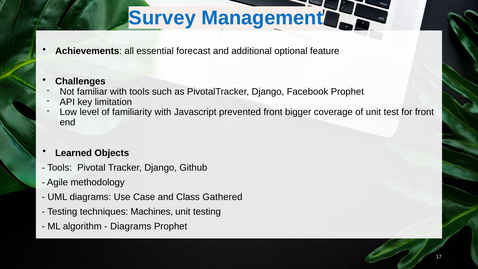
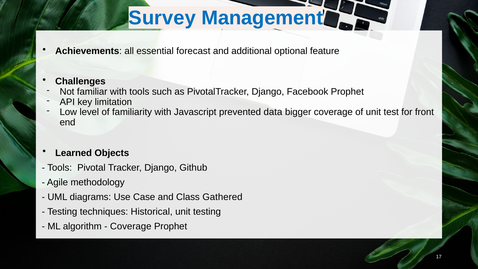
prevented front: front -> data (273, 112)
Machines: Machines -> Historical (152, 212)
Diagrams: Diagrams -> Coverage (131, 226)
